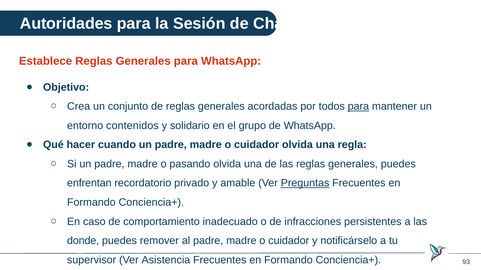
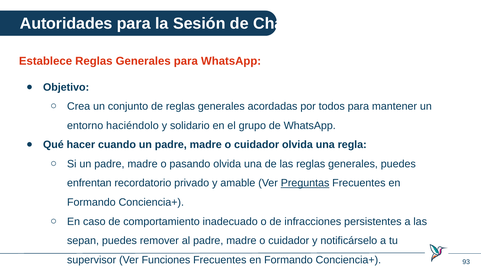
para underline: present -> none (358, 107)
contenidos: contenidos -> haciéndolo (132, 126)
donde: donde -> sepan (83, 241)
Asistencia: Asistencia -> Funciones (166, 260)
